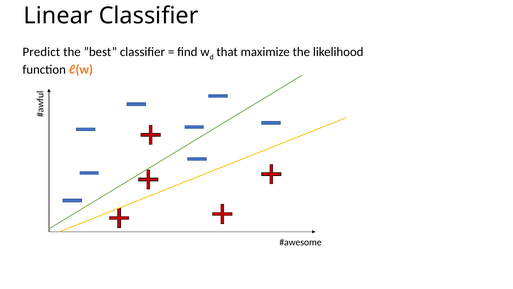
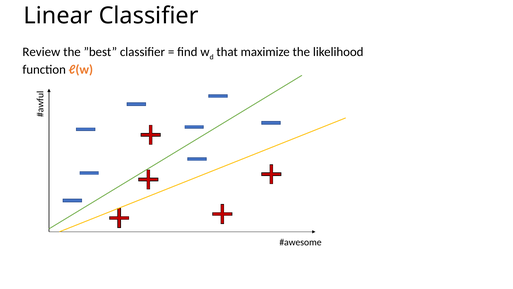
Predict: Predict -> Review (41, 52)
